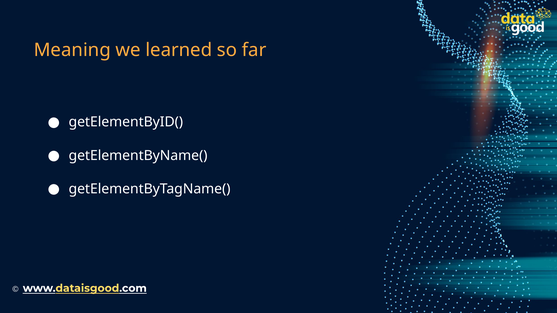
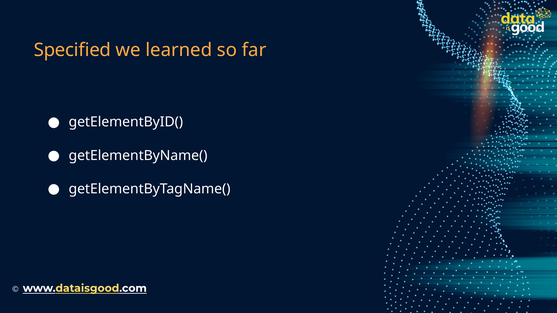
Meaning: Meaning -> Specified (72, 50)
